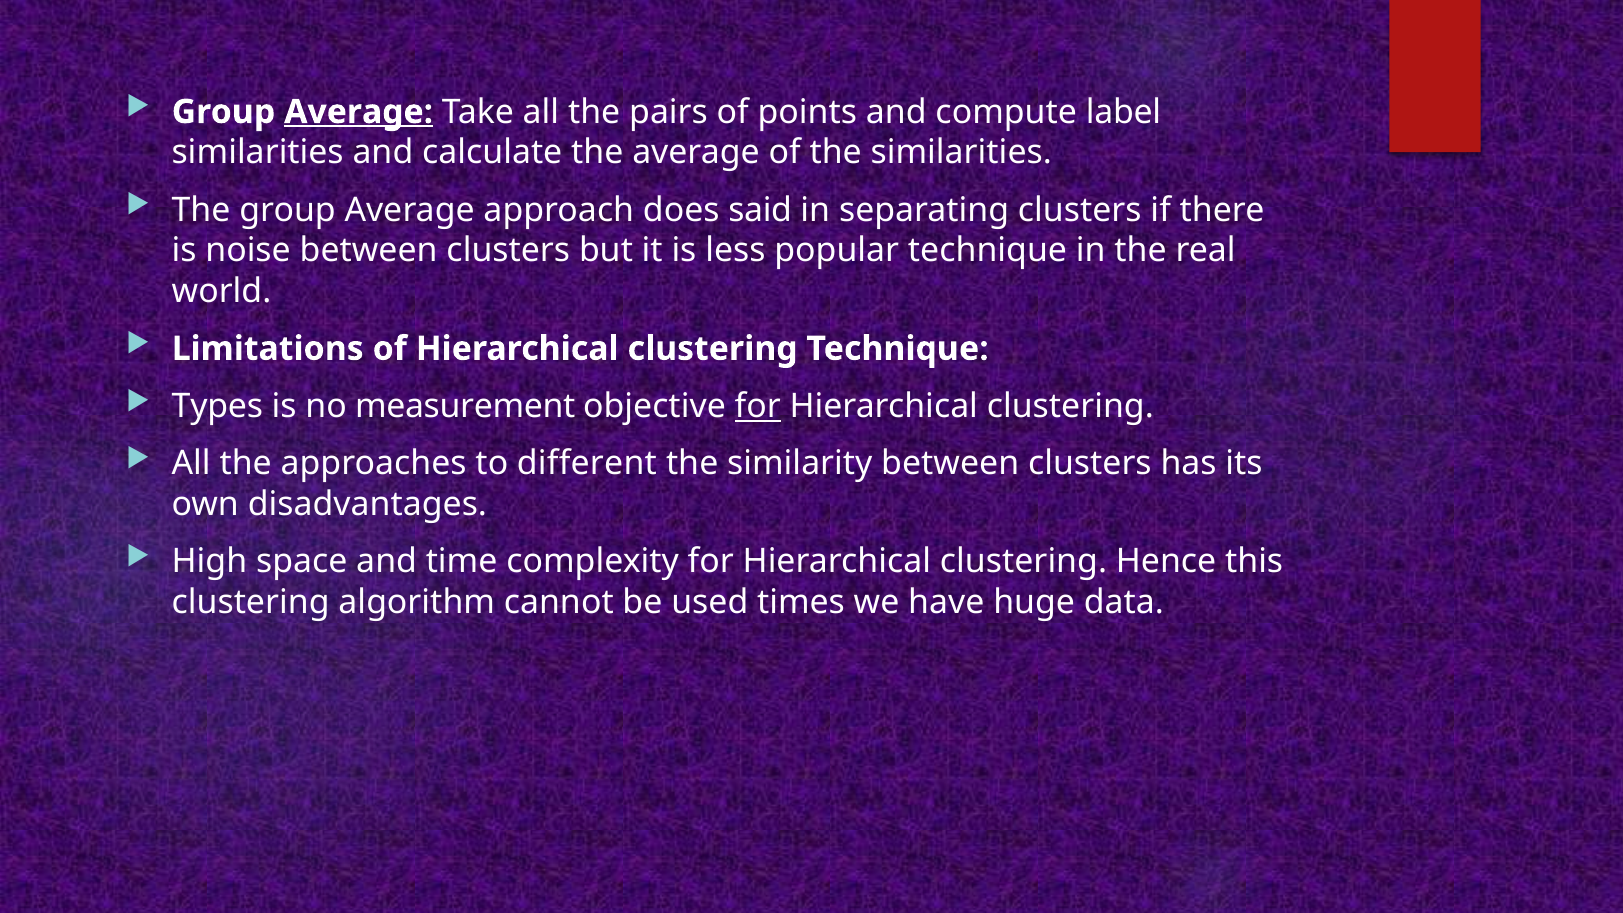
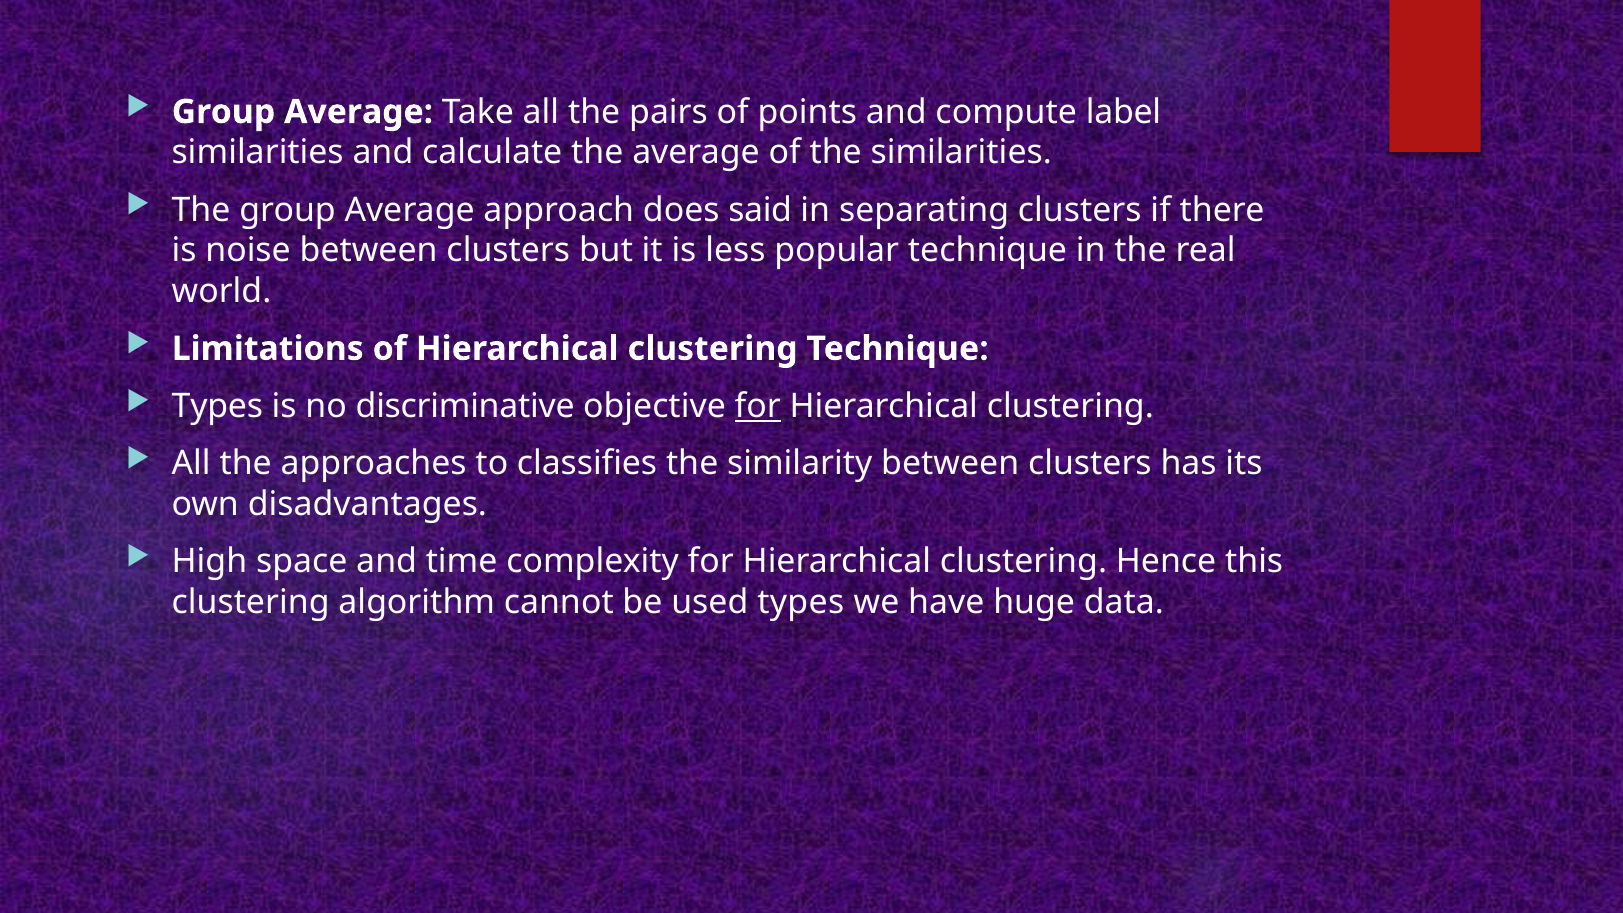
Average underline: present -> none (359, 112)
measurement: measurement -> discriminative (465, 406)
different: different -> classifies (587, 464)
used times: times -> types (801, 602)
